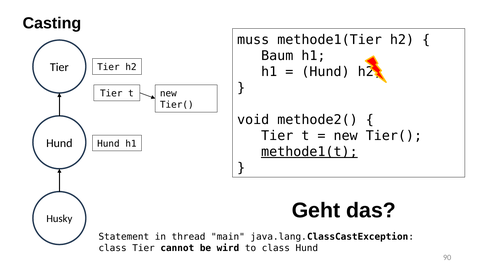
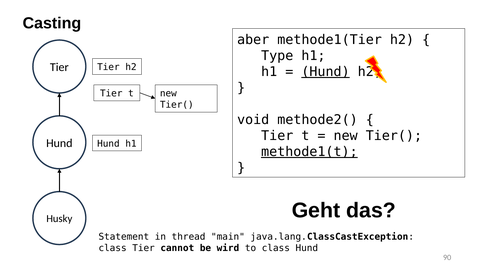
muss: muss -> aber (253, 40)
Baum: Baum -> Type (277, 56)
Hund underline: none -> present (325, 72)
